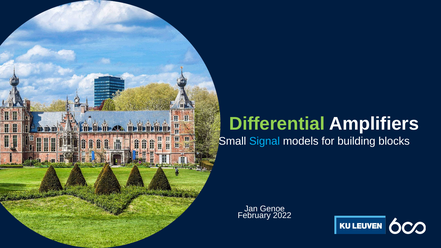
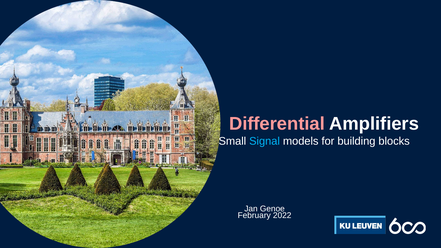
Differential colour: light green -> pink (277, 124)
